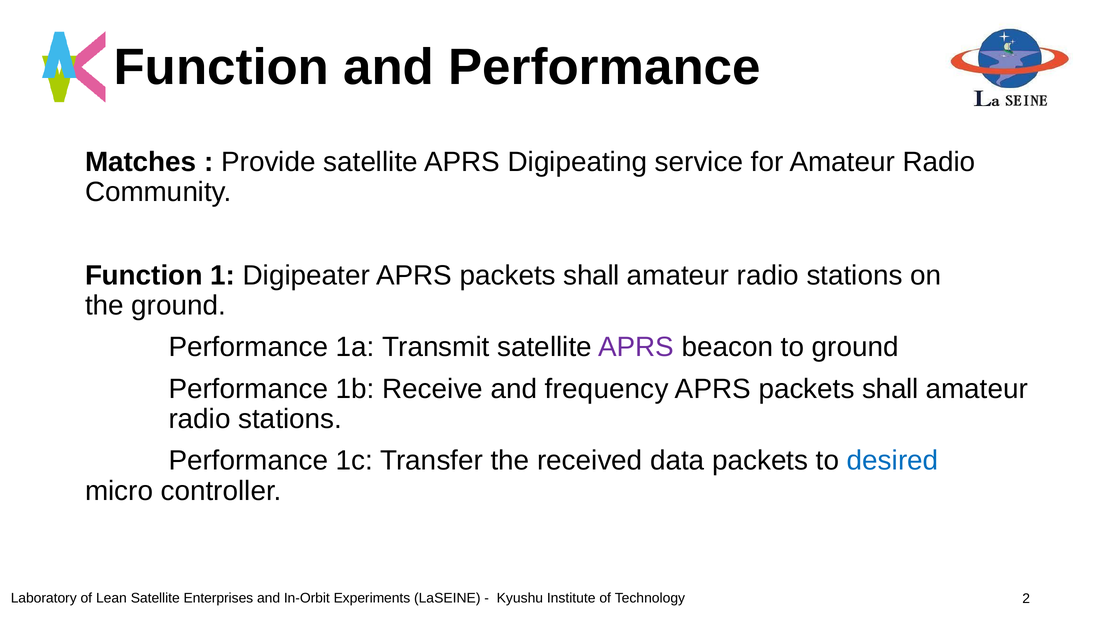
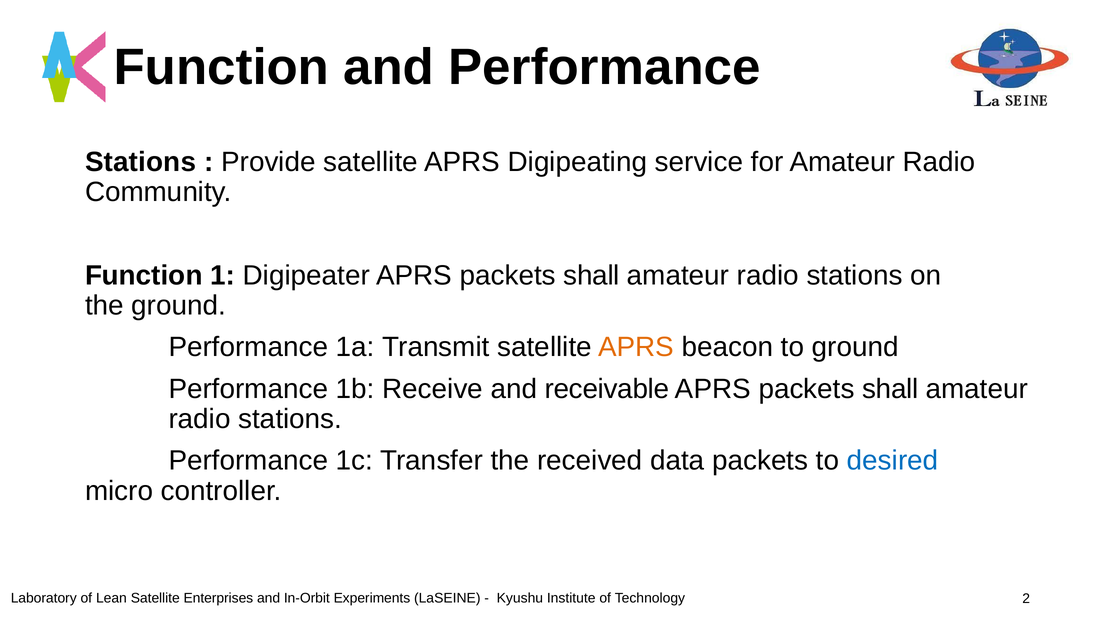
Matches: Matches -> Stations (141, 162)
APRS colour: purple -> orange (636, 347)
frequency: frequency -> receivable (607, 389)
